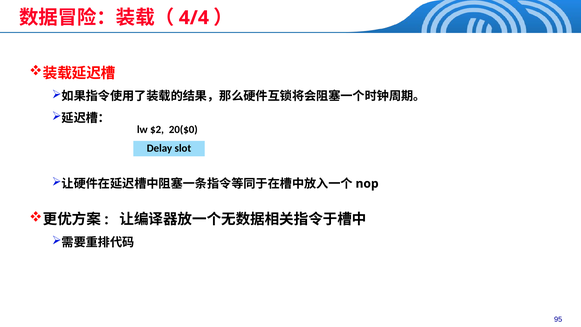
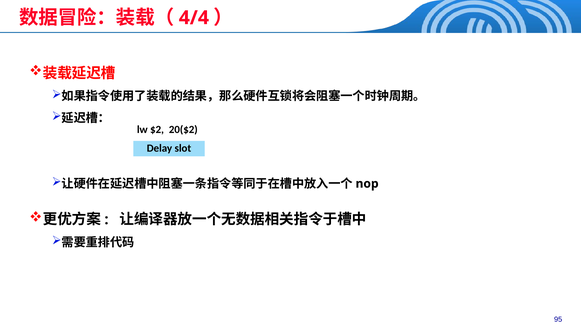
20($0: 20($0 -> 20($2 (183, 130)
